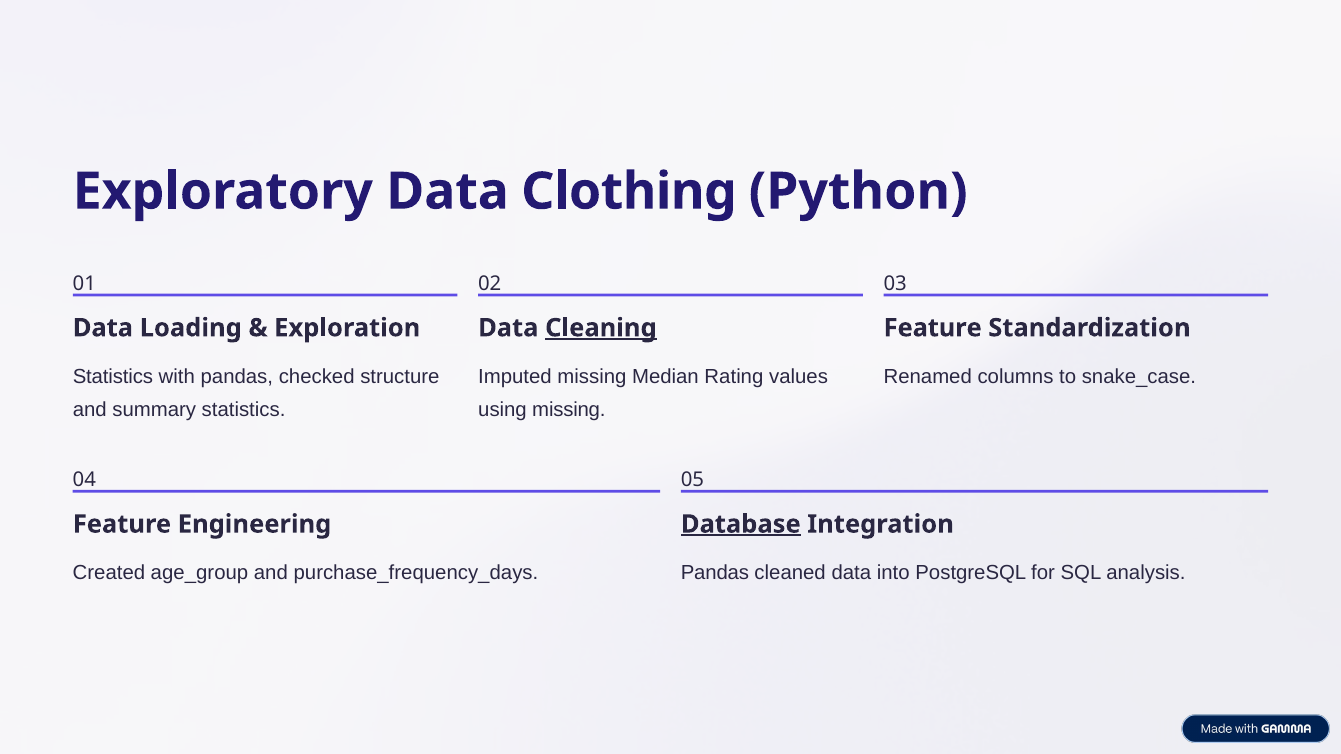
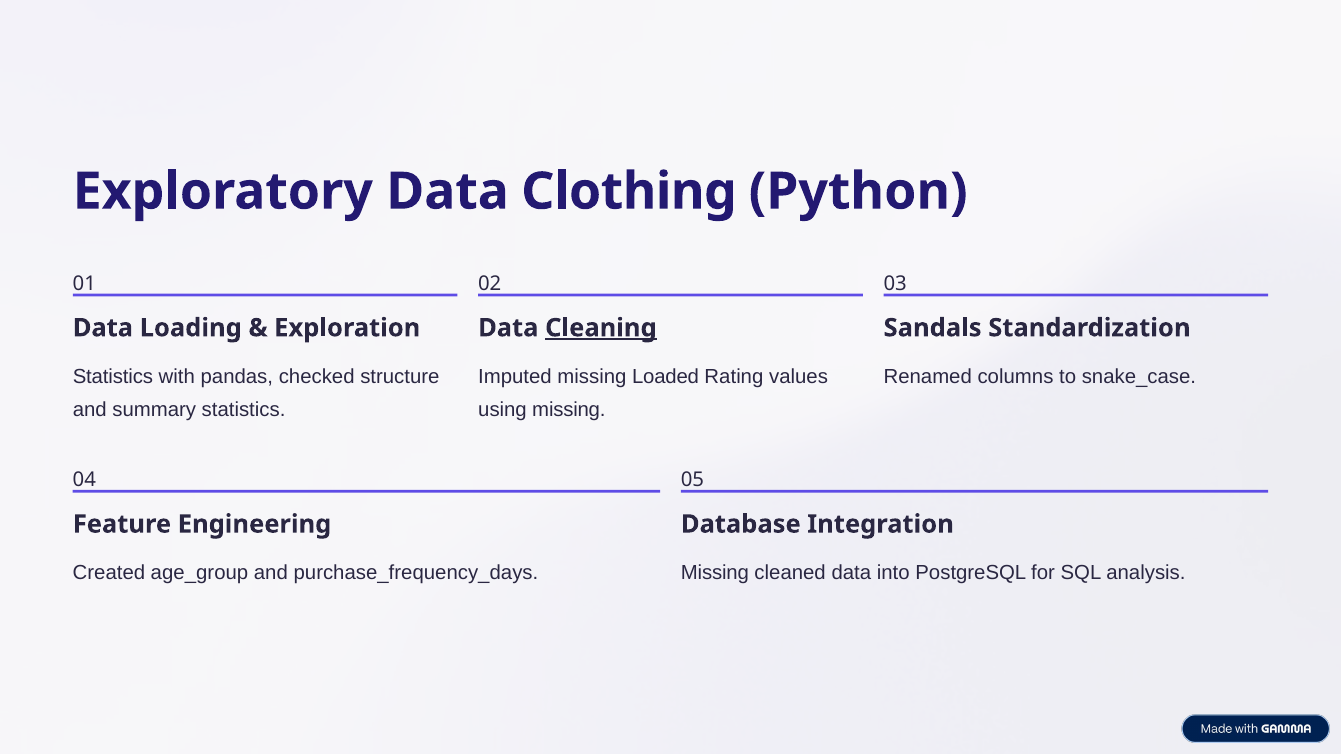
Feature: Feature -> Sandals (933, 328)
Median: Median -> Loaded (666, 377)
Database underline: present -> none (741, 524)
Pandas: Pandas -> Missing (715, 573)
